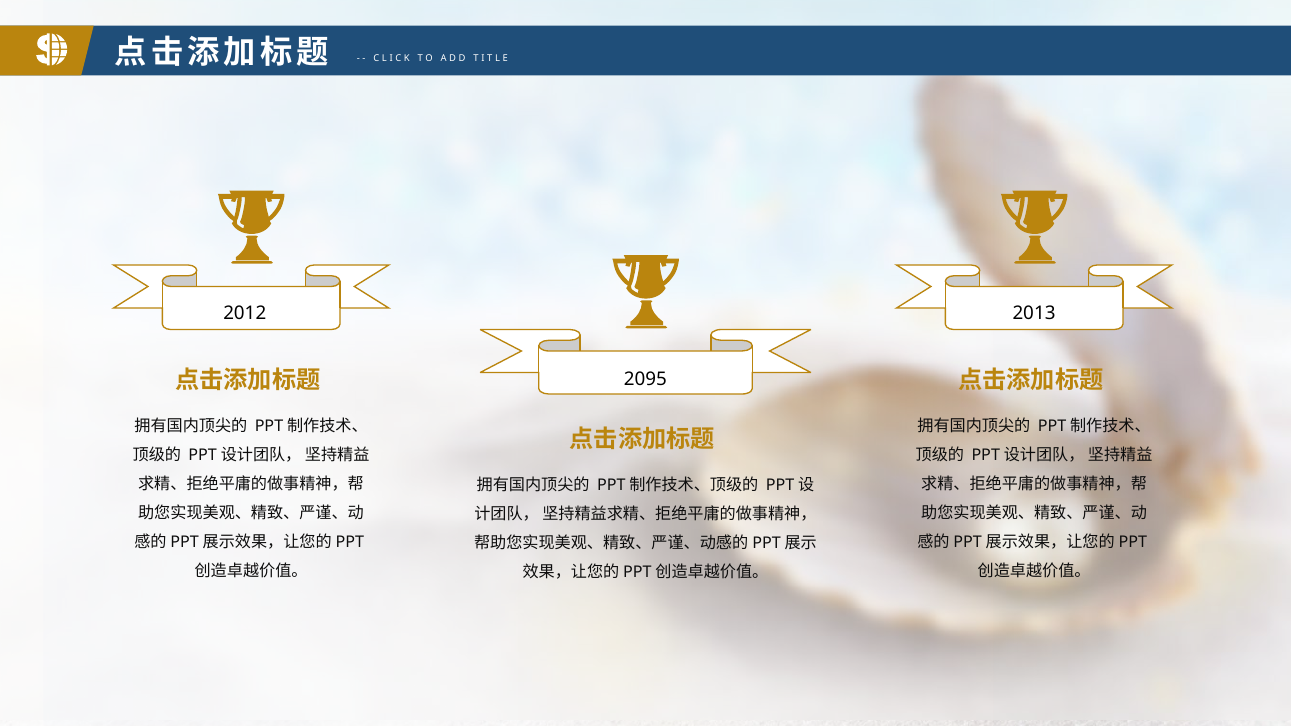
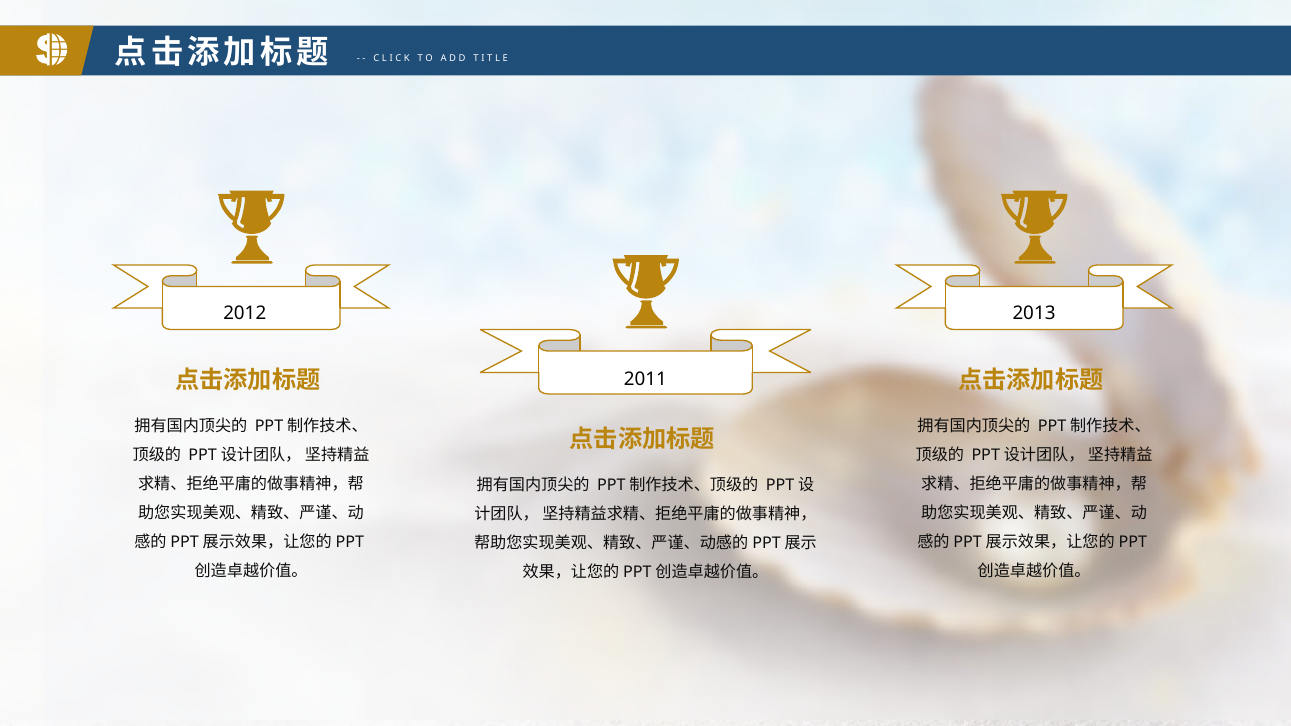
2095: 2095 -> 2011 (645, 379)
